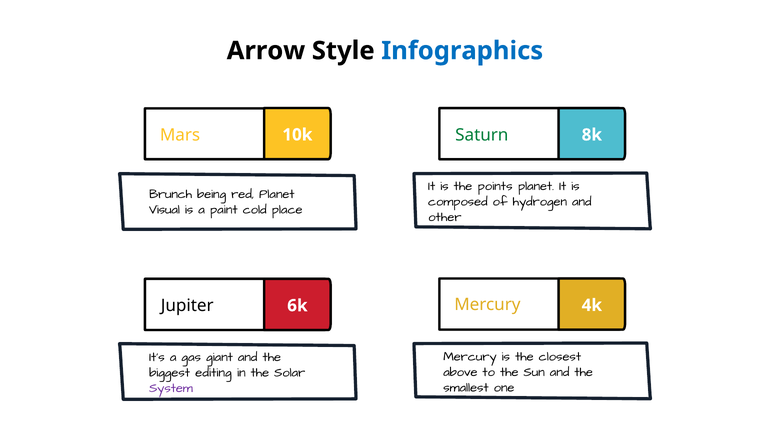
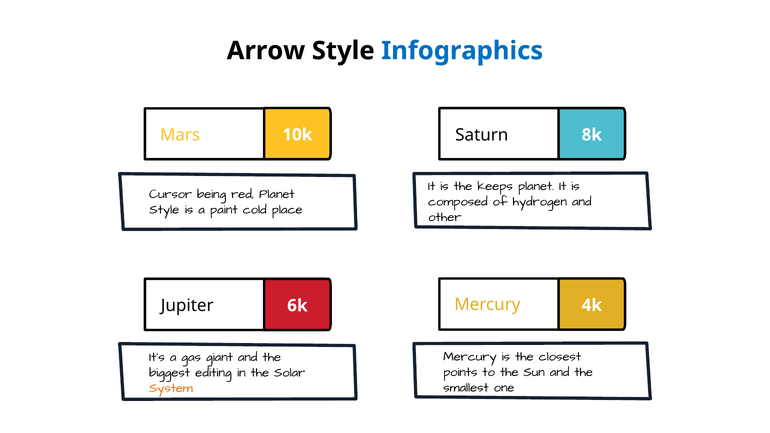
Saturn colour: green -> black (482, 135)
points: points -> keeps (495, 186)
Brunch: Brunch -> Cursor (171, 194)
Visual: Visual -> Style (164, 210)
above: above -> points (460, 372)
System colour: purple -> orange (171, 388)
